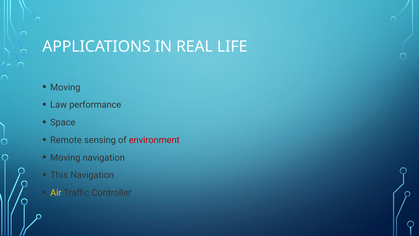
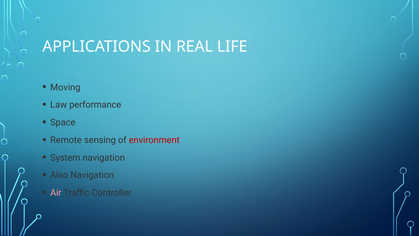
Moving: Moving -> System (65, 157)
This: This -> Also (59, 175)
Air colour: yellow -> pink (56, 193)
